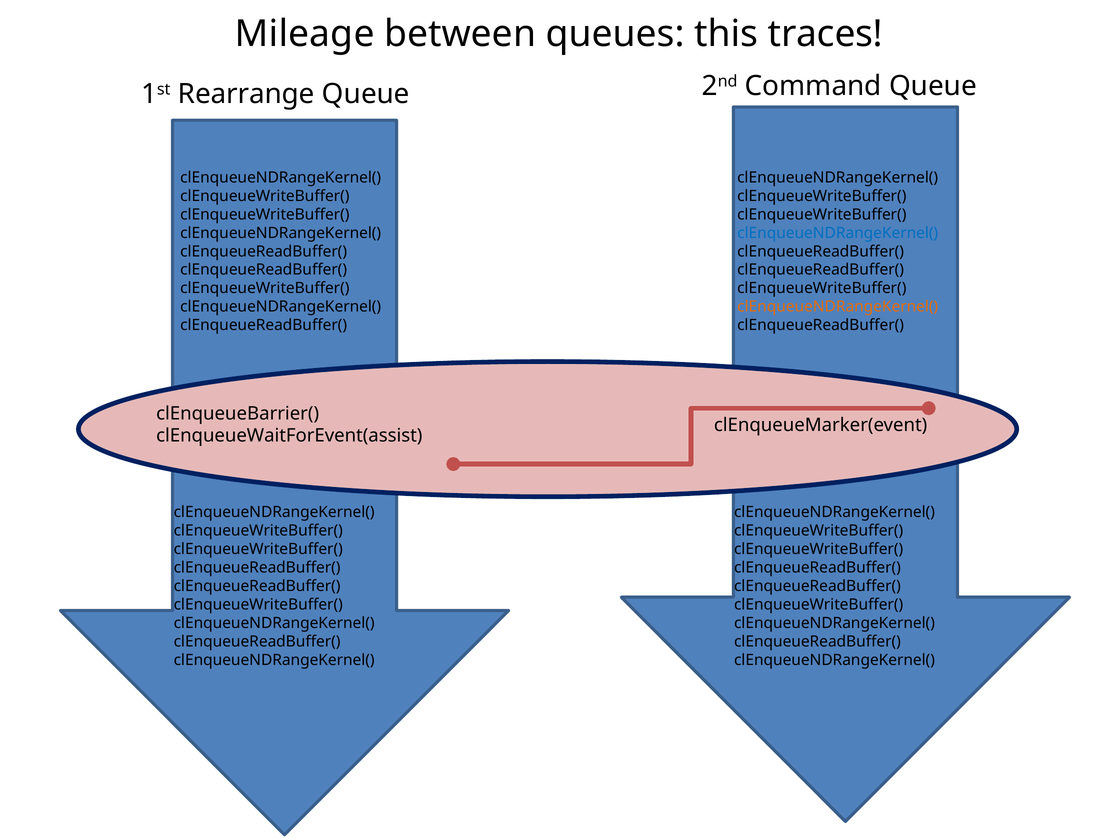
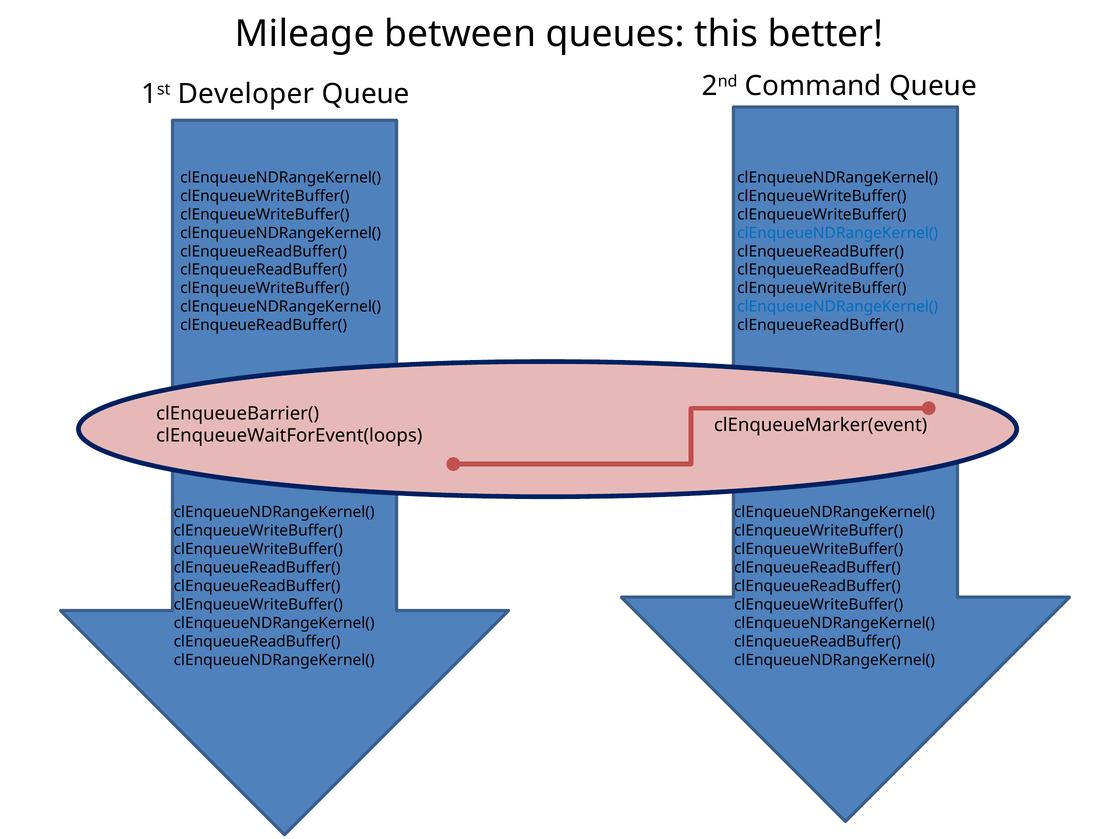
traces: traces -> better (825, 34)
Rearrange: Rearrange -> Developer (246, 94)
clEnqueueNDRangeKernel( colour: orange -> blue (838, 307)
clEnqueueWaitForEvent(assist: clEnqueueWaitForEvent(assist -> clEnqueueWaitForEvent(loops (289, 435)
